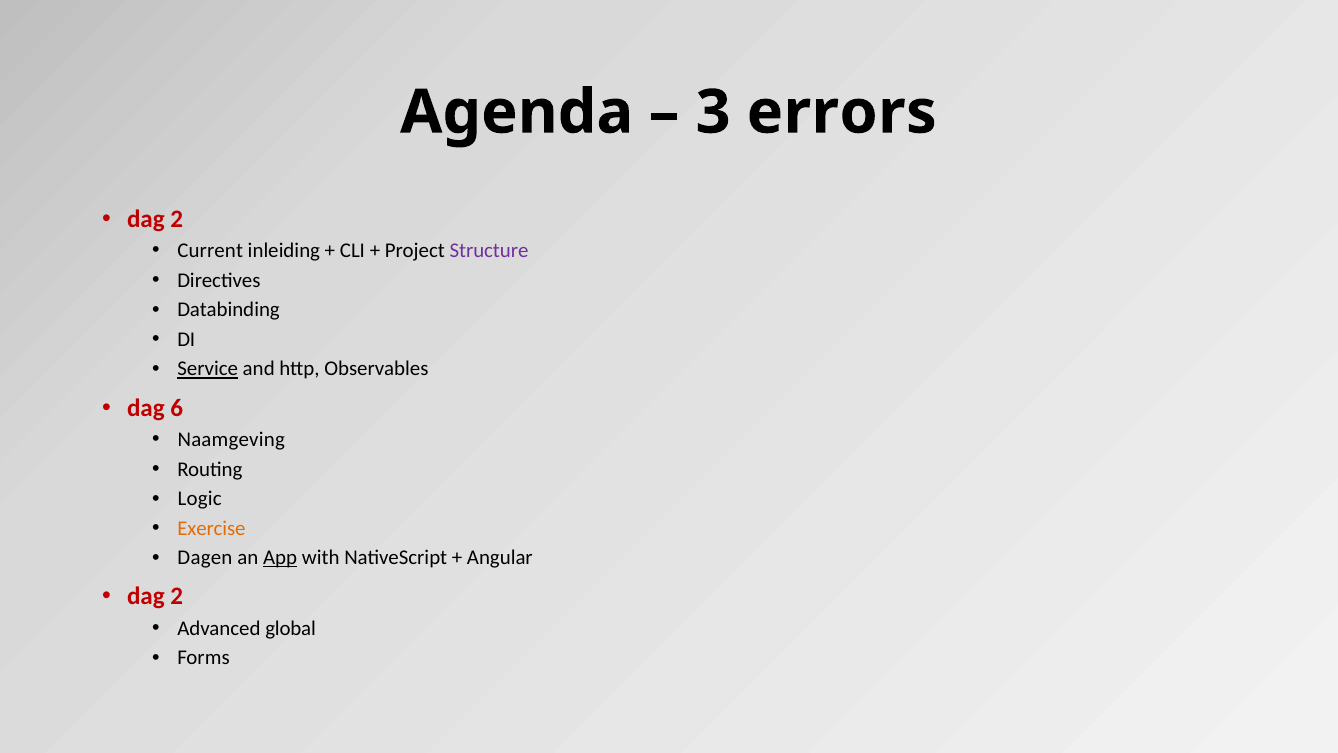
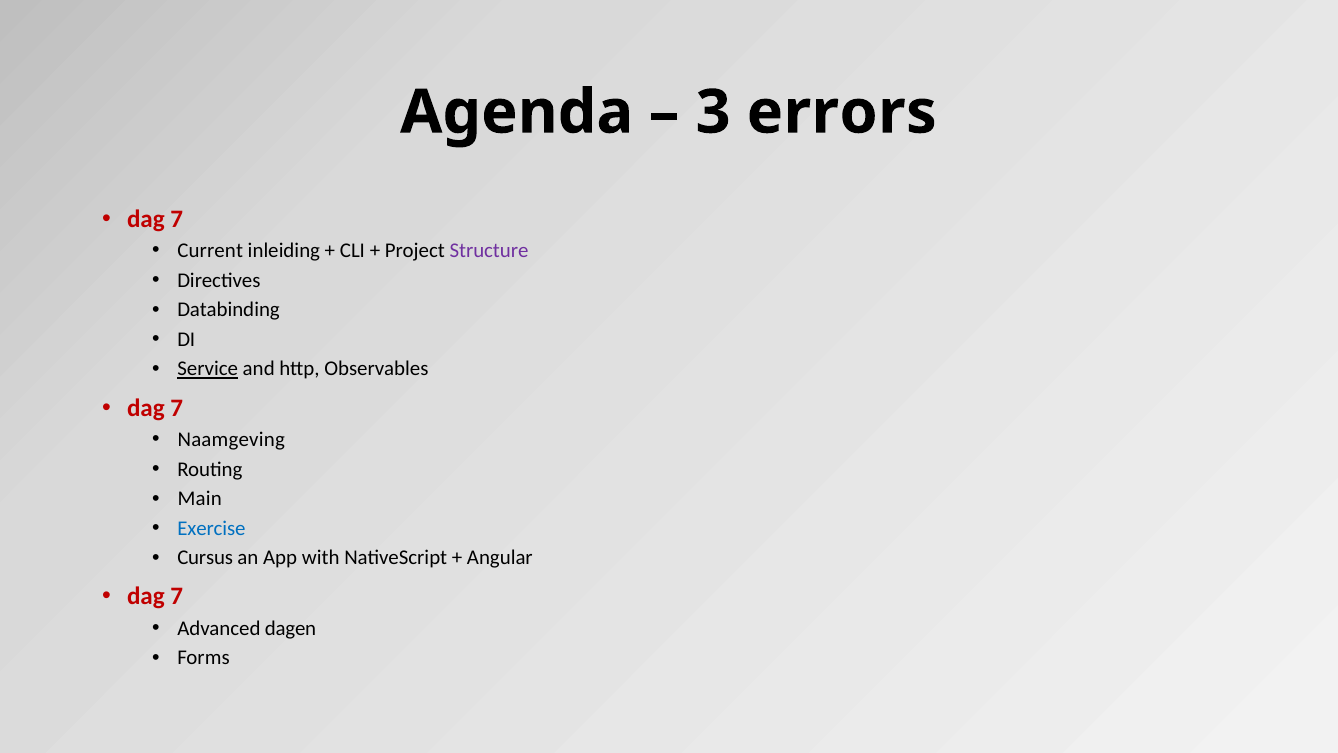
2: 2 -> 7 (177, 219)
6: 6 -> 7 (177, 408)
Logic: Logic -> Main (200, 498)
Exercise colour: orange -> blue (211, 528)
Dagen: Dagen -> Cursus (205, 558)
App underline: present -> none (280, 558)
2: 2 -> 7 (177, 596)
global: global -> dagen (291, 628)
